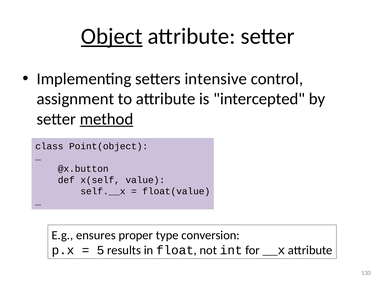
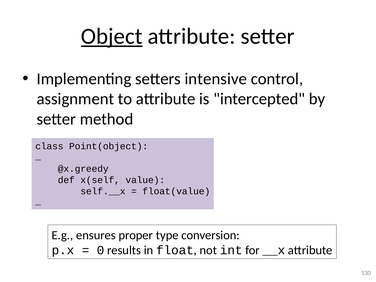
method underline: present -> none (107, 119)
@x.button: @x.button -> @x.greedy (83, 169)
5: 5 -> 0 (101, 250)
